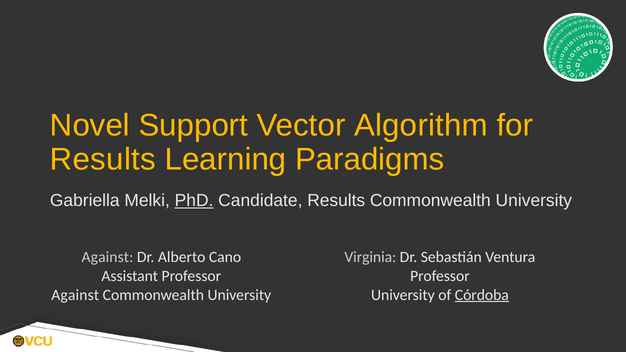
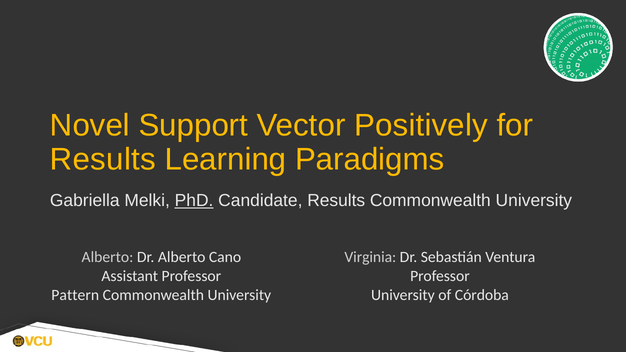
Algorithm: Algorithm -> Positively (421, 125)
Against: Against -> Alberto (107, 257)
Against: Against -> Pattern (75, 295)
Córdoba underline: present -> none (482, 295)
